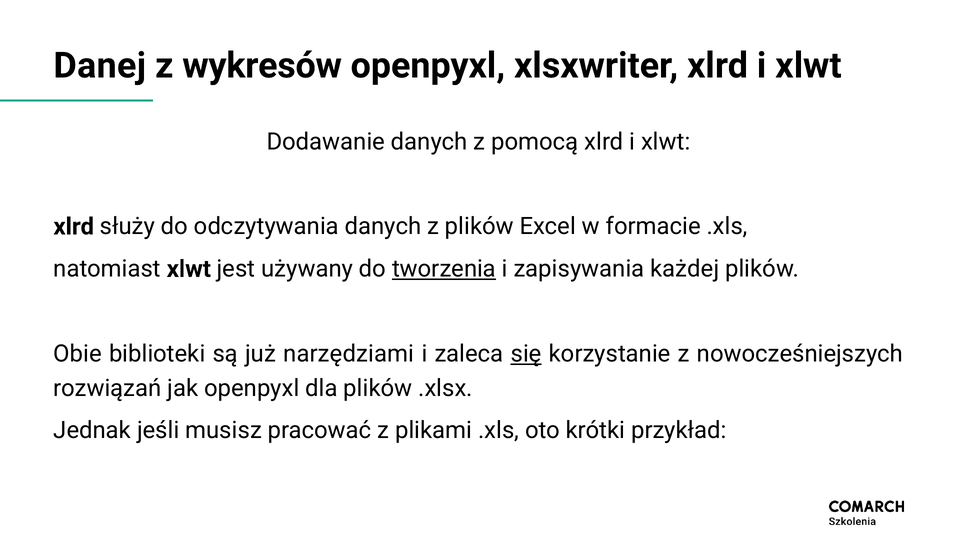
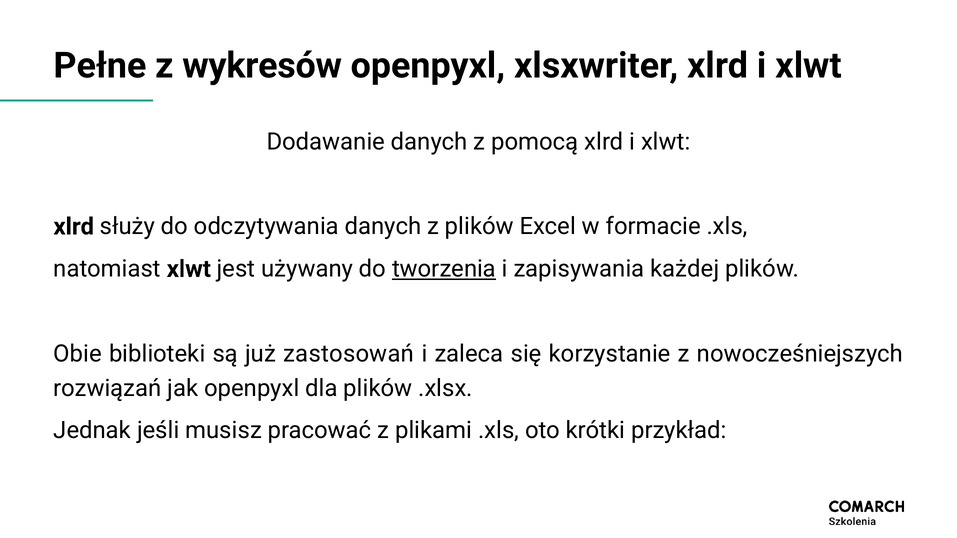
Danej: Danej -> Pełne (100, 66)
narzędziami: narzędziami -> zastosowań (349, 354)
się underline: present -> none (526, 354)
